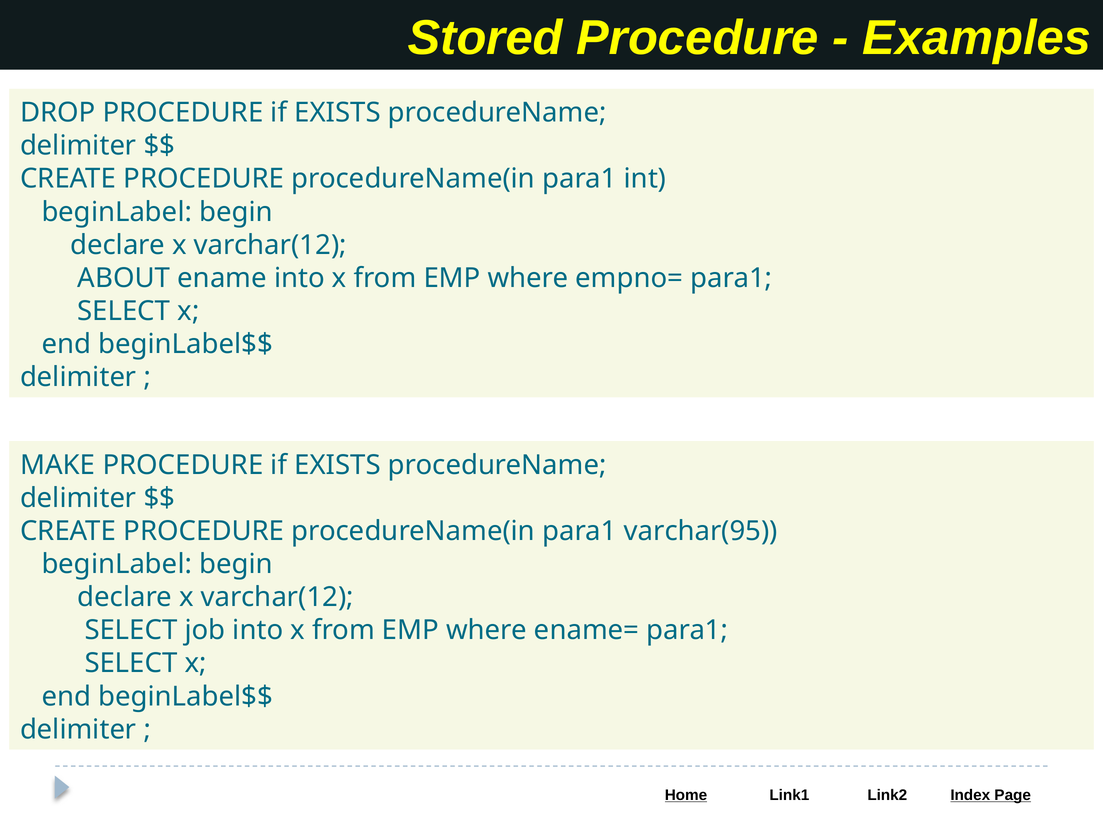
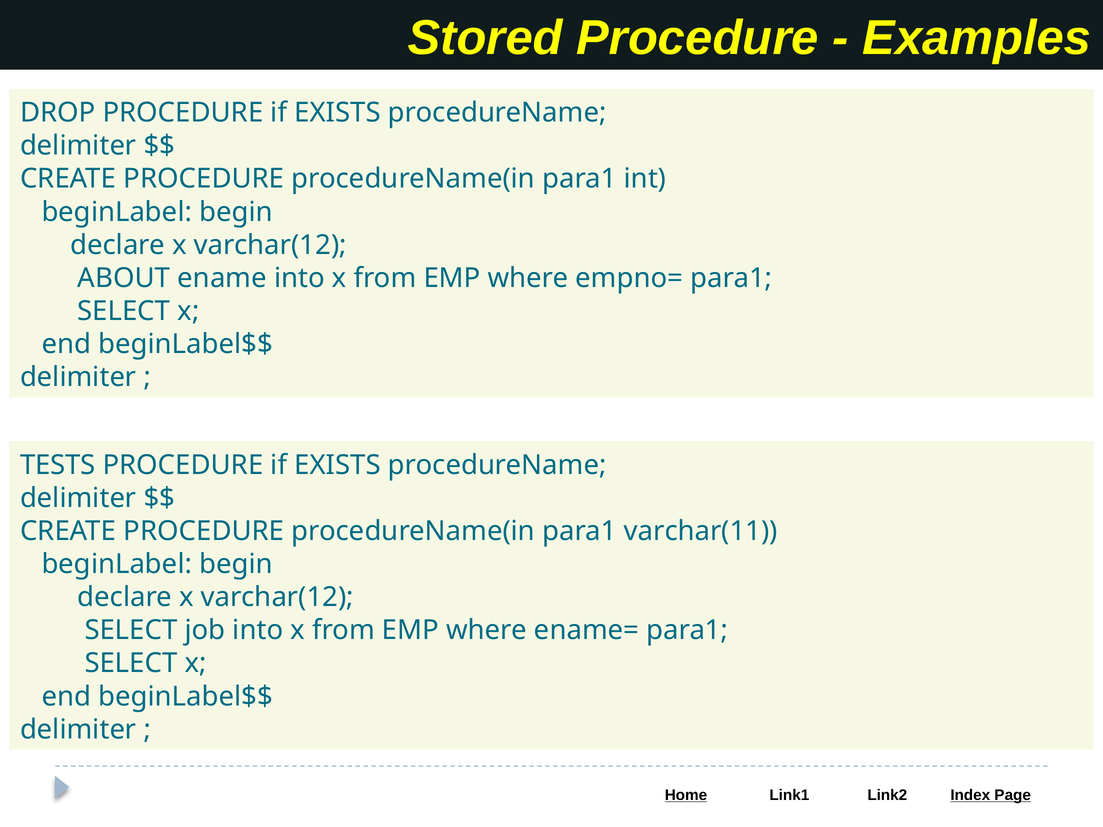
MAKE: MAKE -> TESTS (58, 465)
varchar(95: varchar(95 -> varchar(11 (701, 531)
